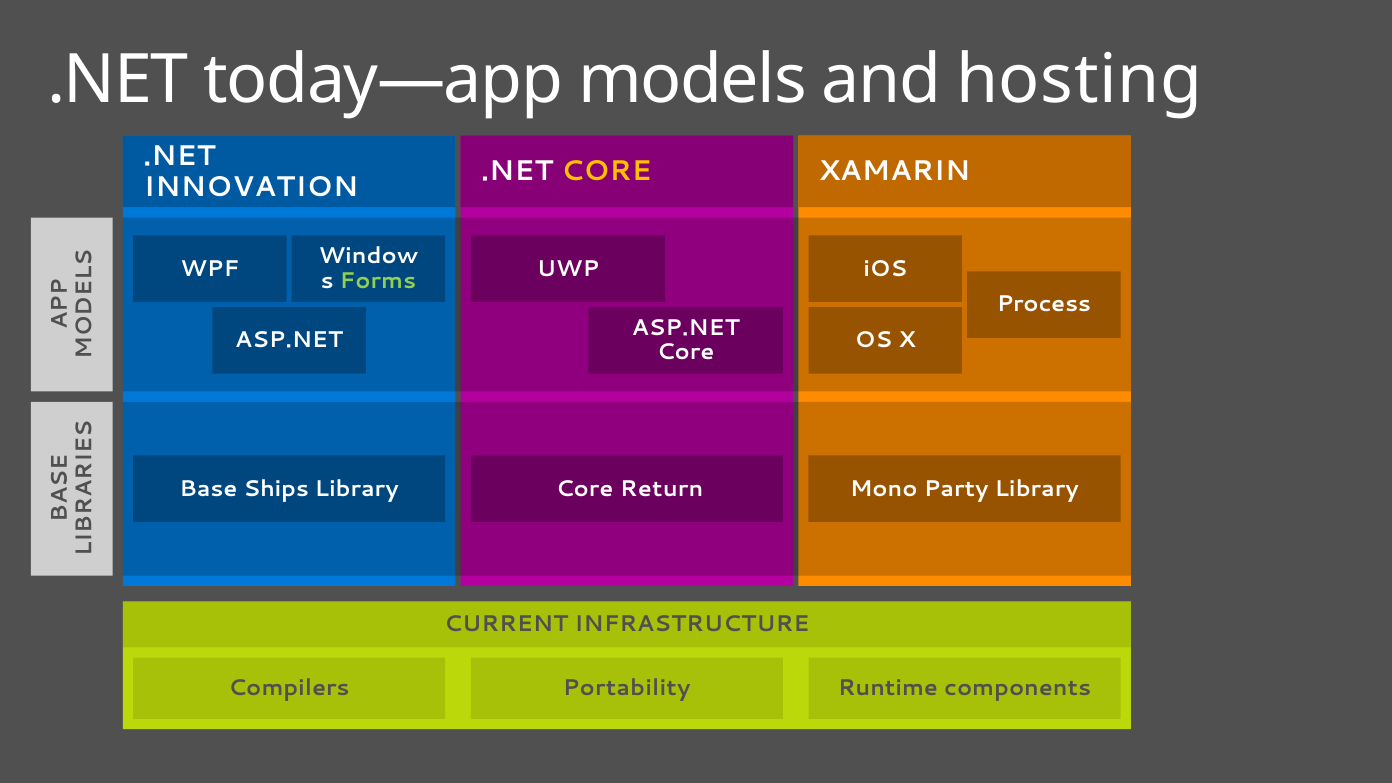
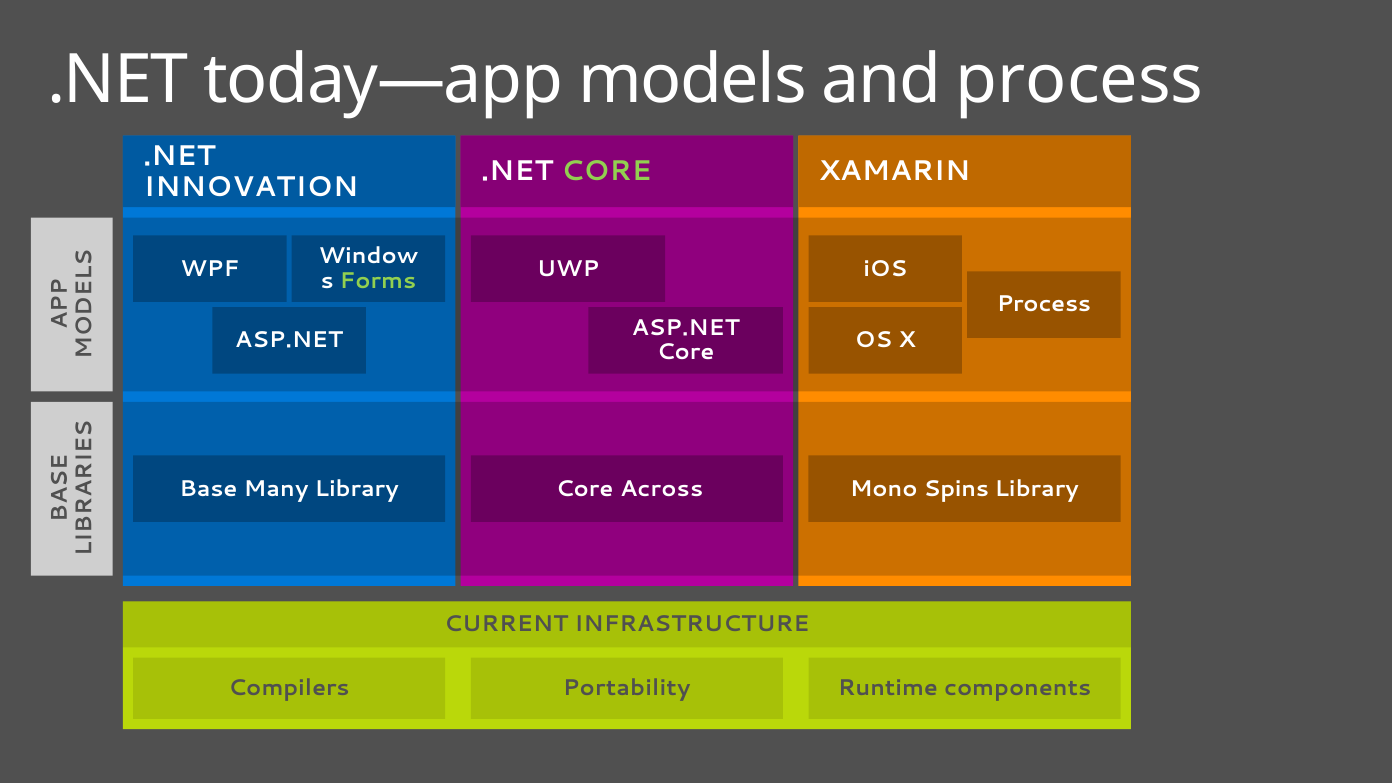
and hosting: hosting -> process (1080, 80)
CORE colour: yellow -> light green (606, 171)
Ships: Ships -> Many (276, 489)
Return: Return -> Across (662, 489)
Party: Party -> Spins (956, 489)
